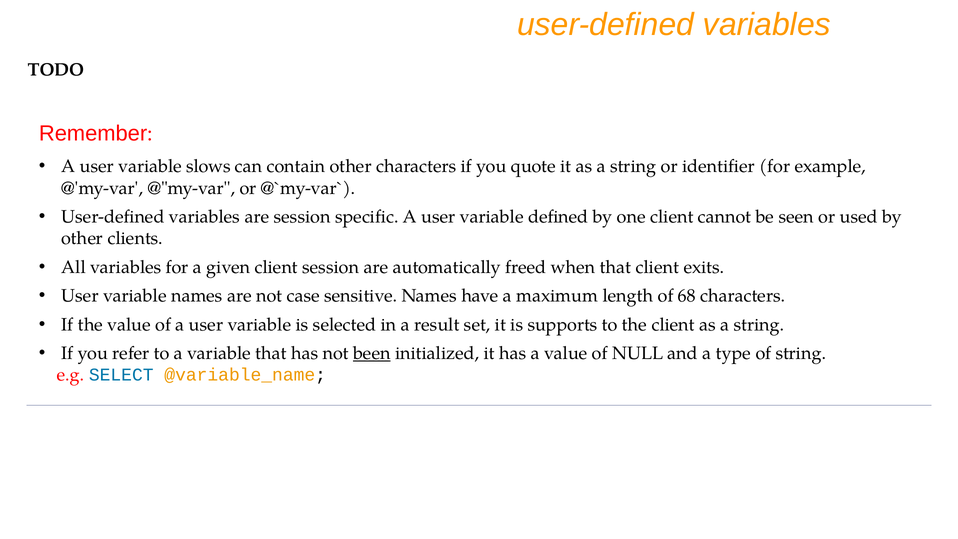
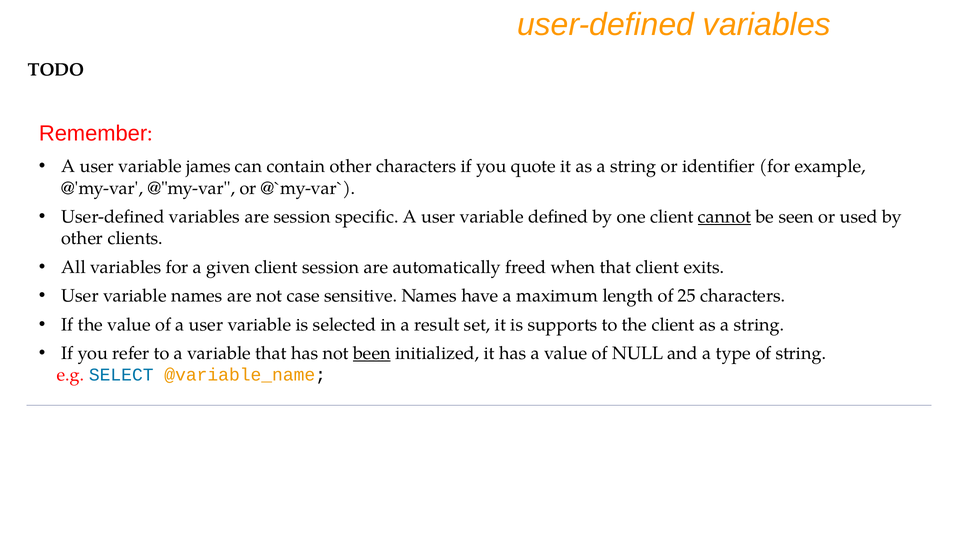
slows: slows -> james (209, 166)
cannot underline: none -> present (725, 217)
68: 68 -> 25 (687, 296)
